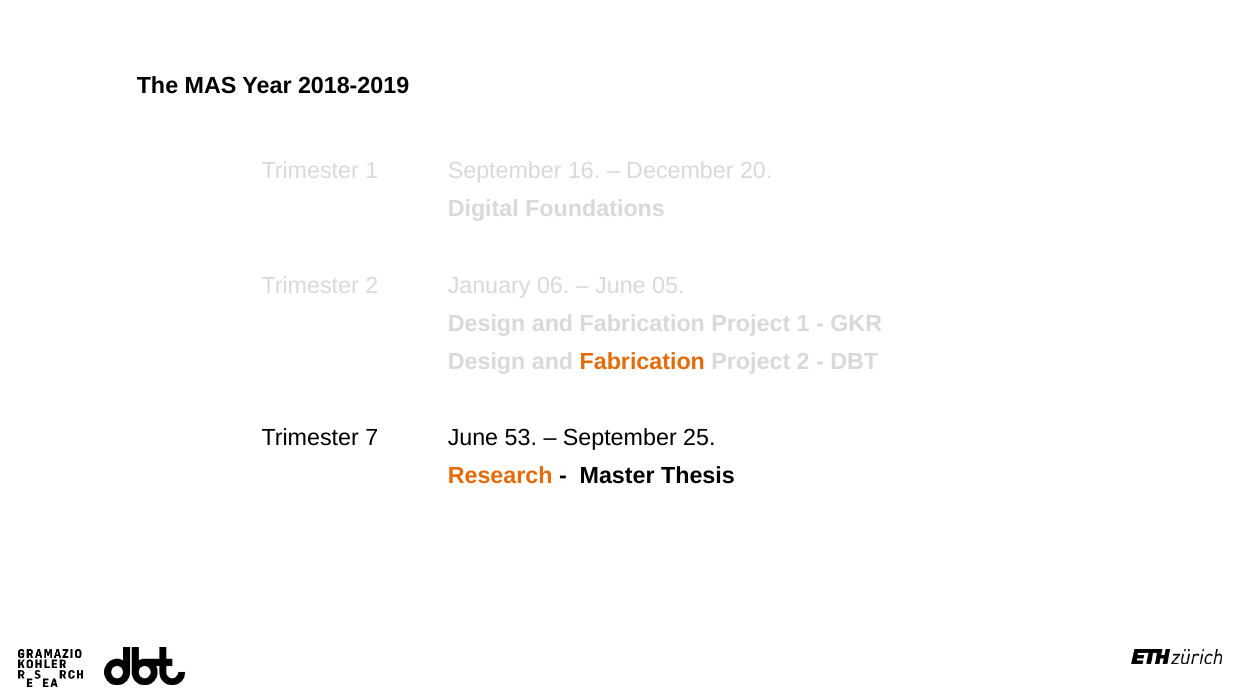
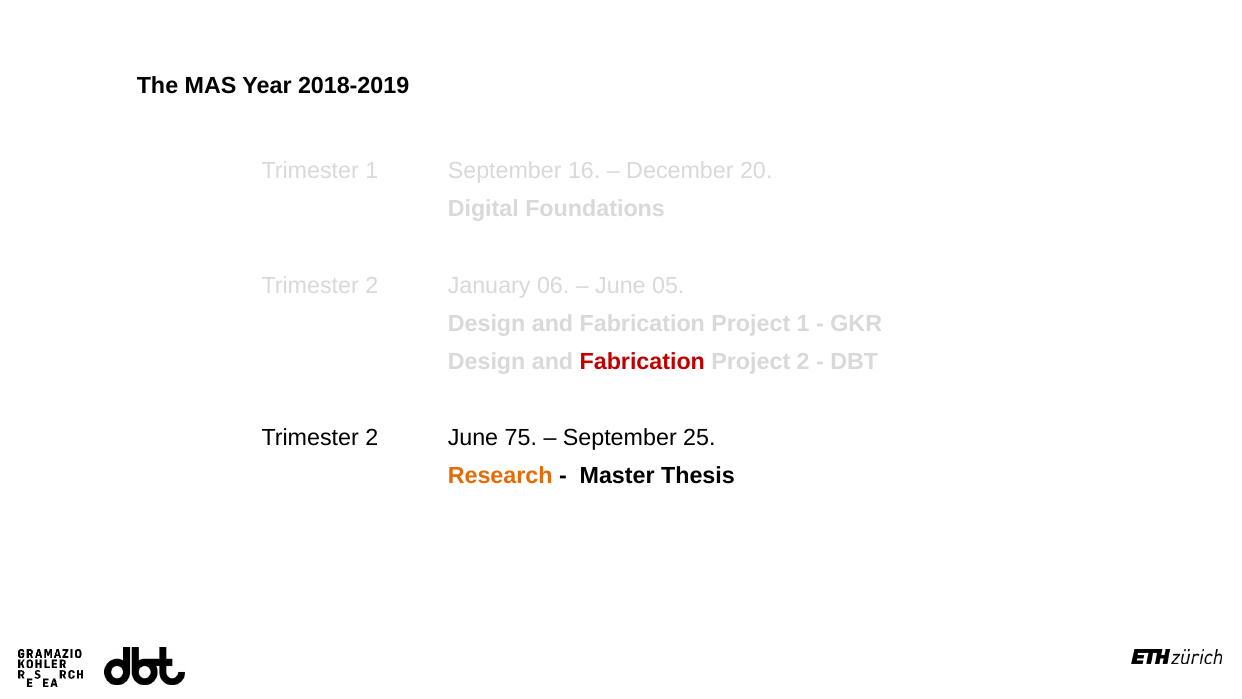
Fabrication colour: orange -> red (642, 362)
7: 7 -> 2 (372, 438)
53: 53 -> 75 (521, 438)
